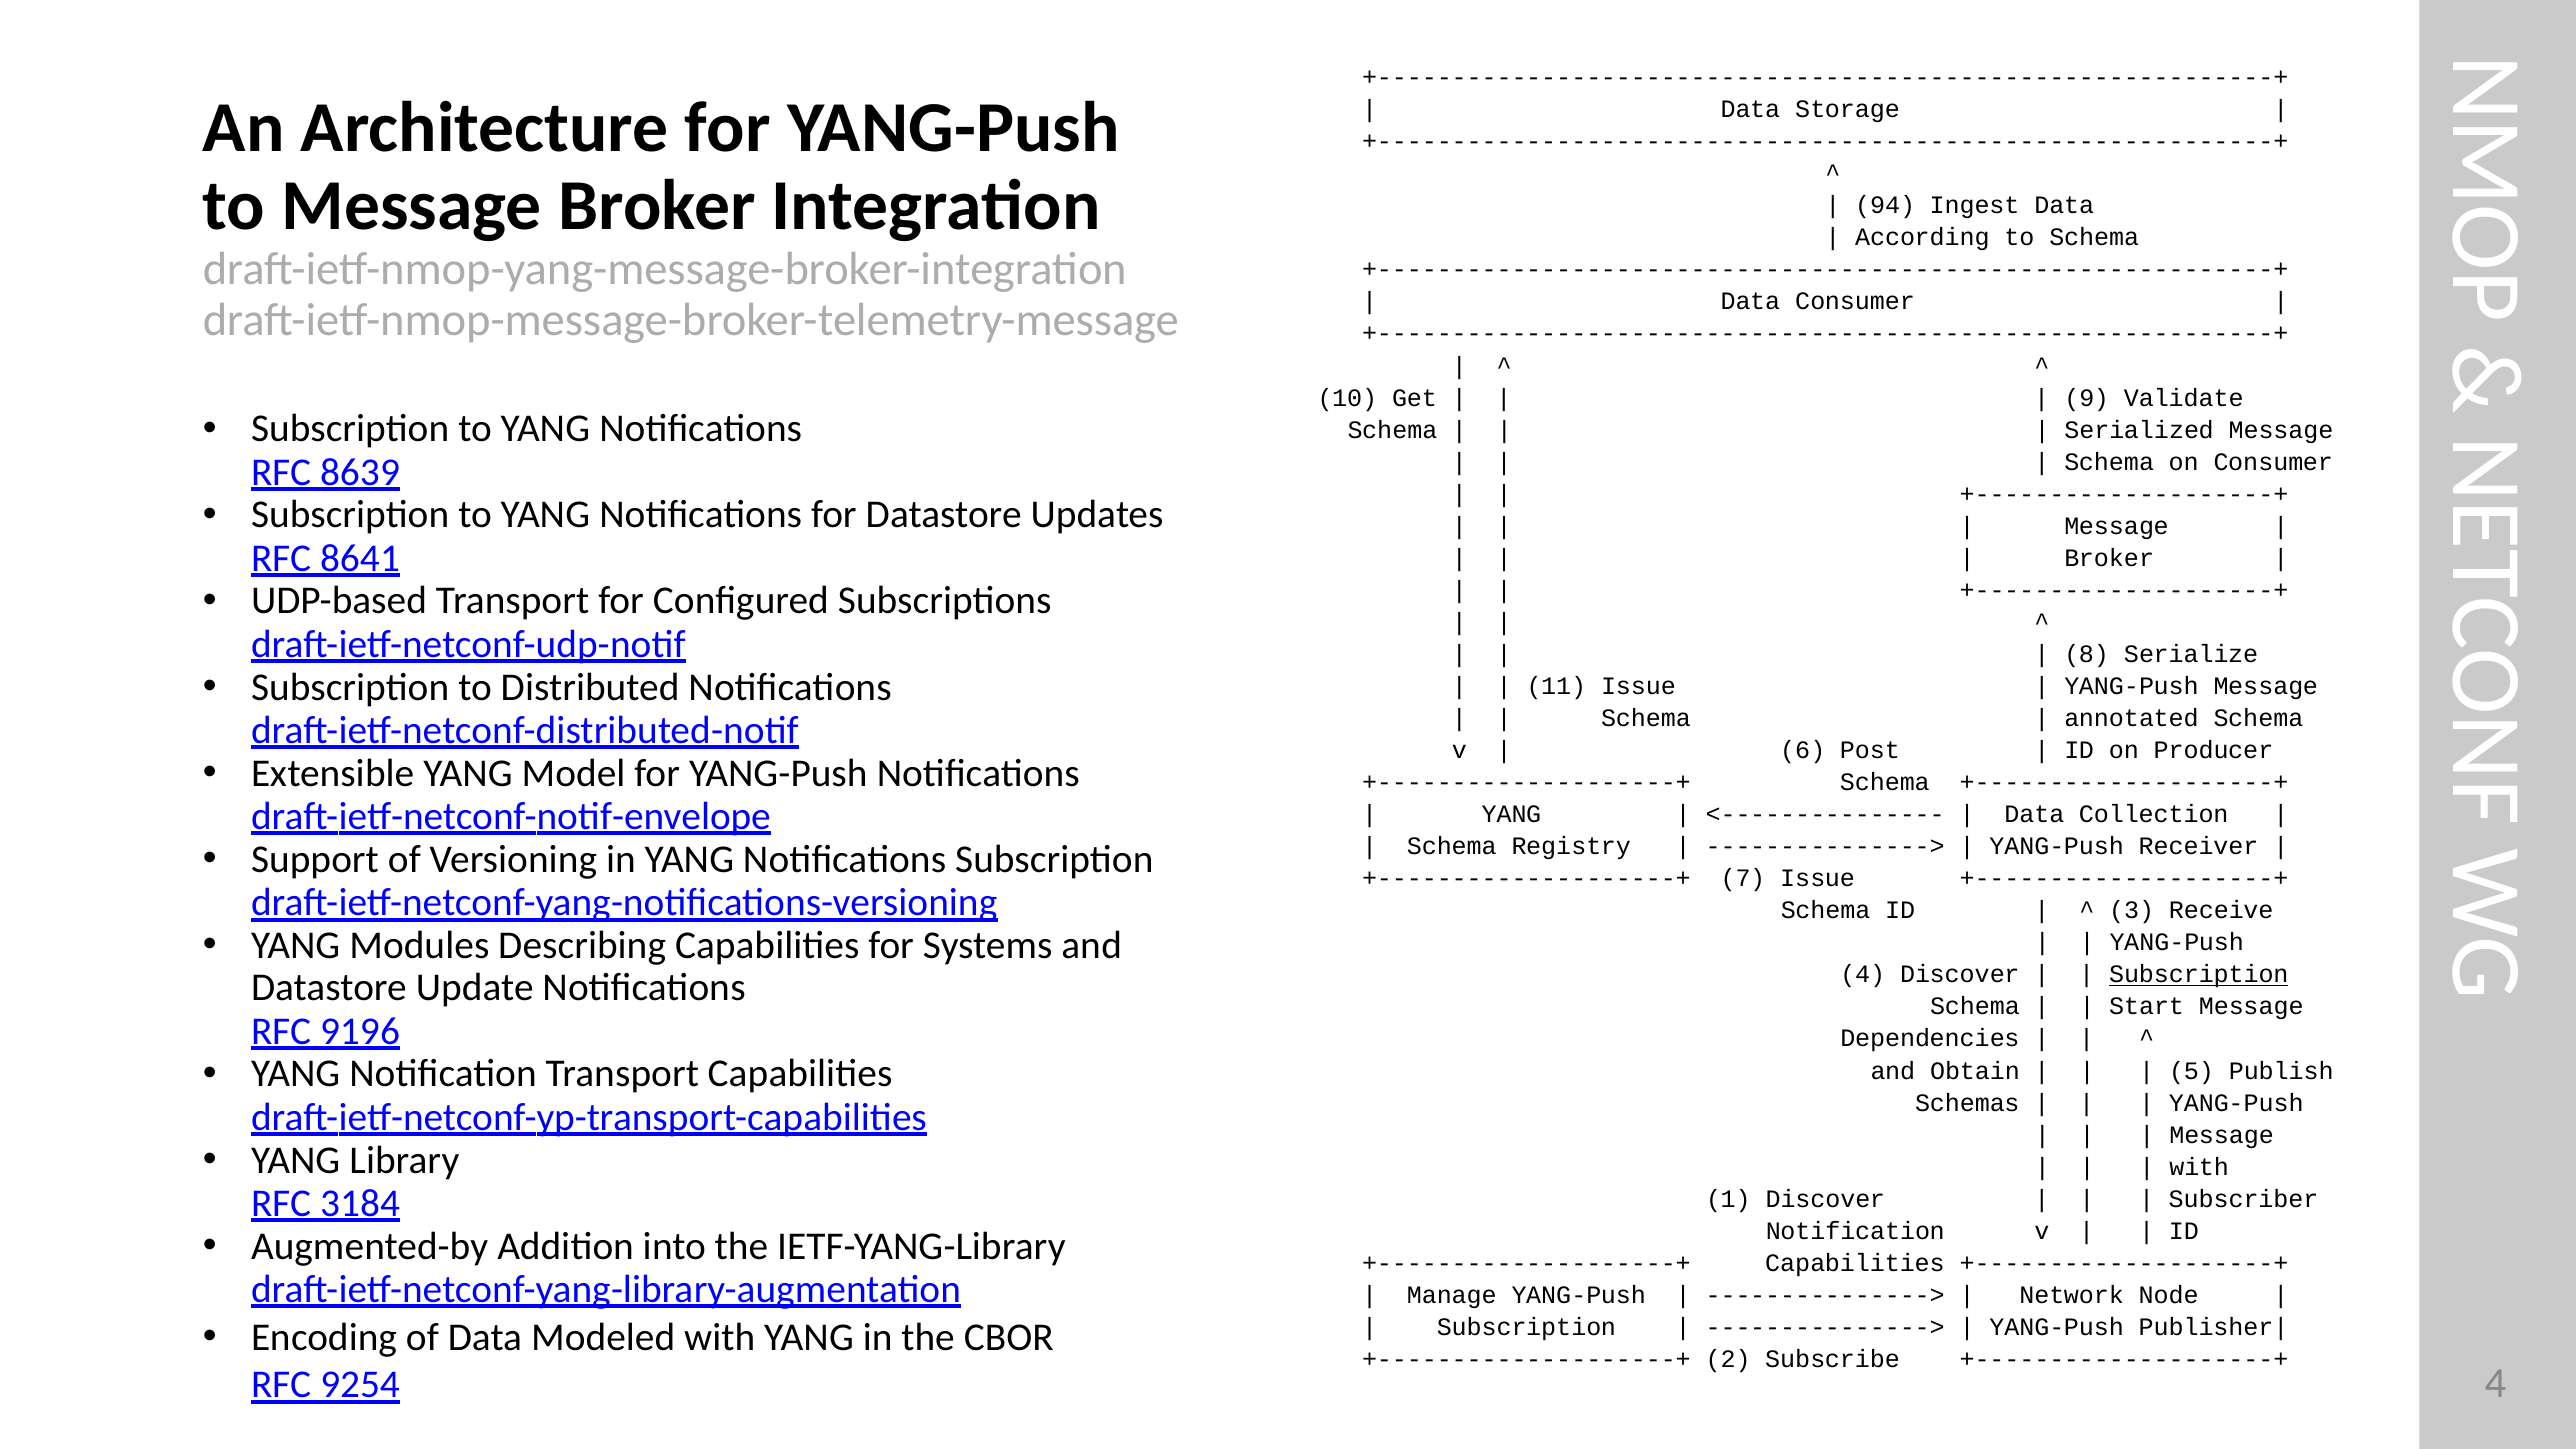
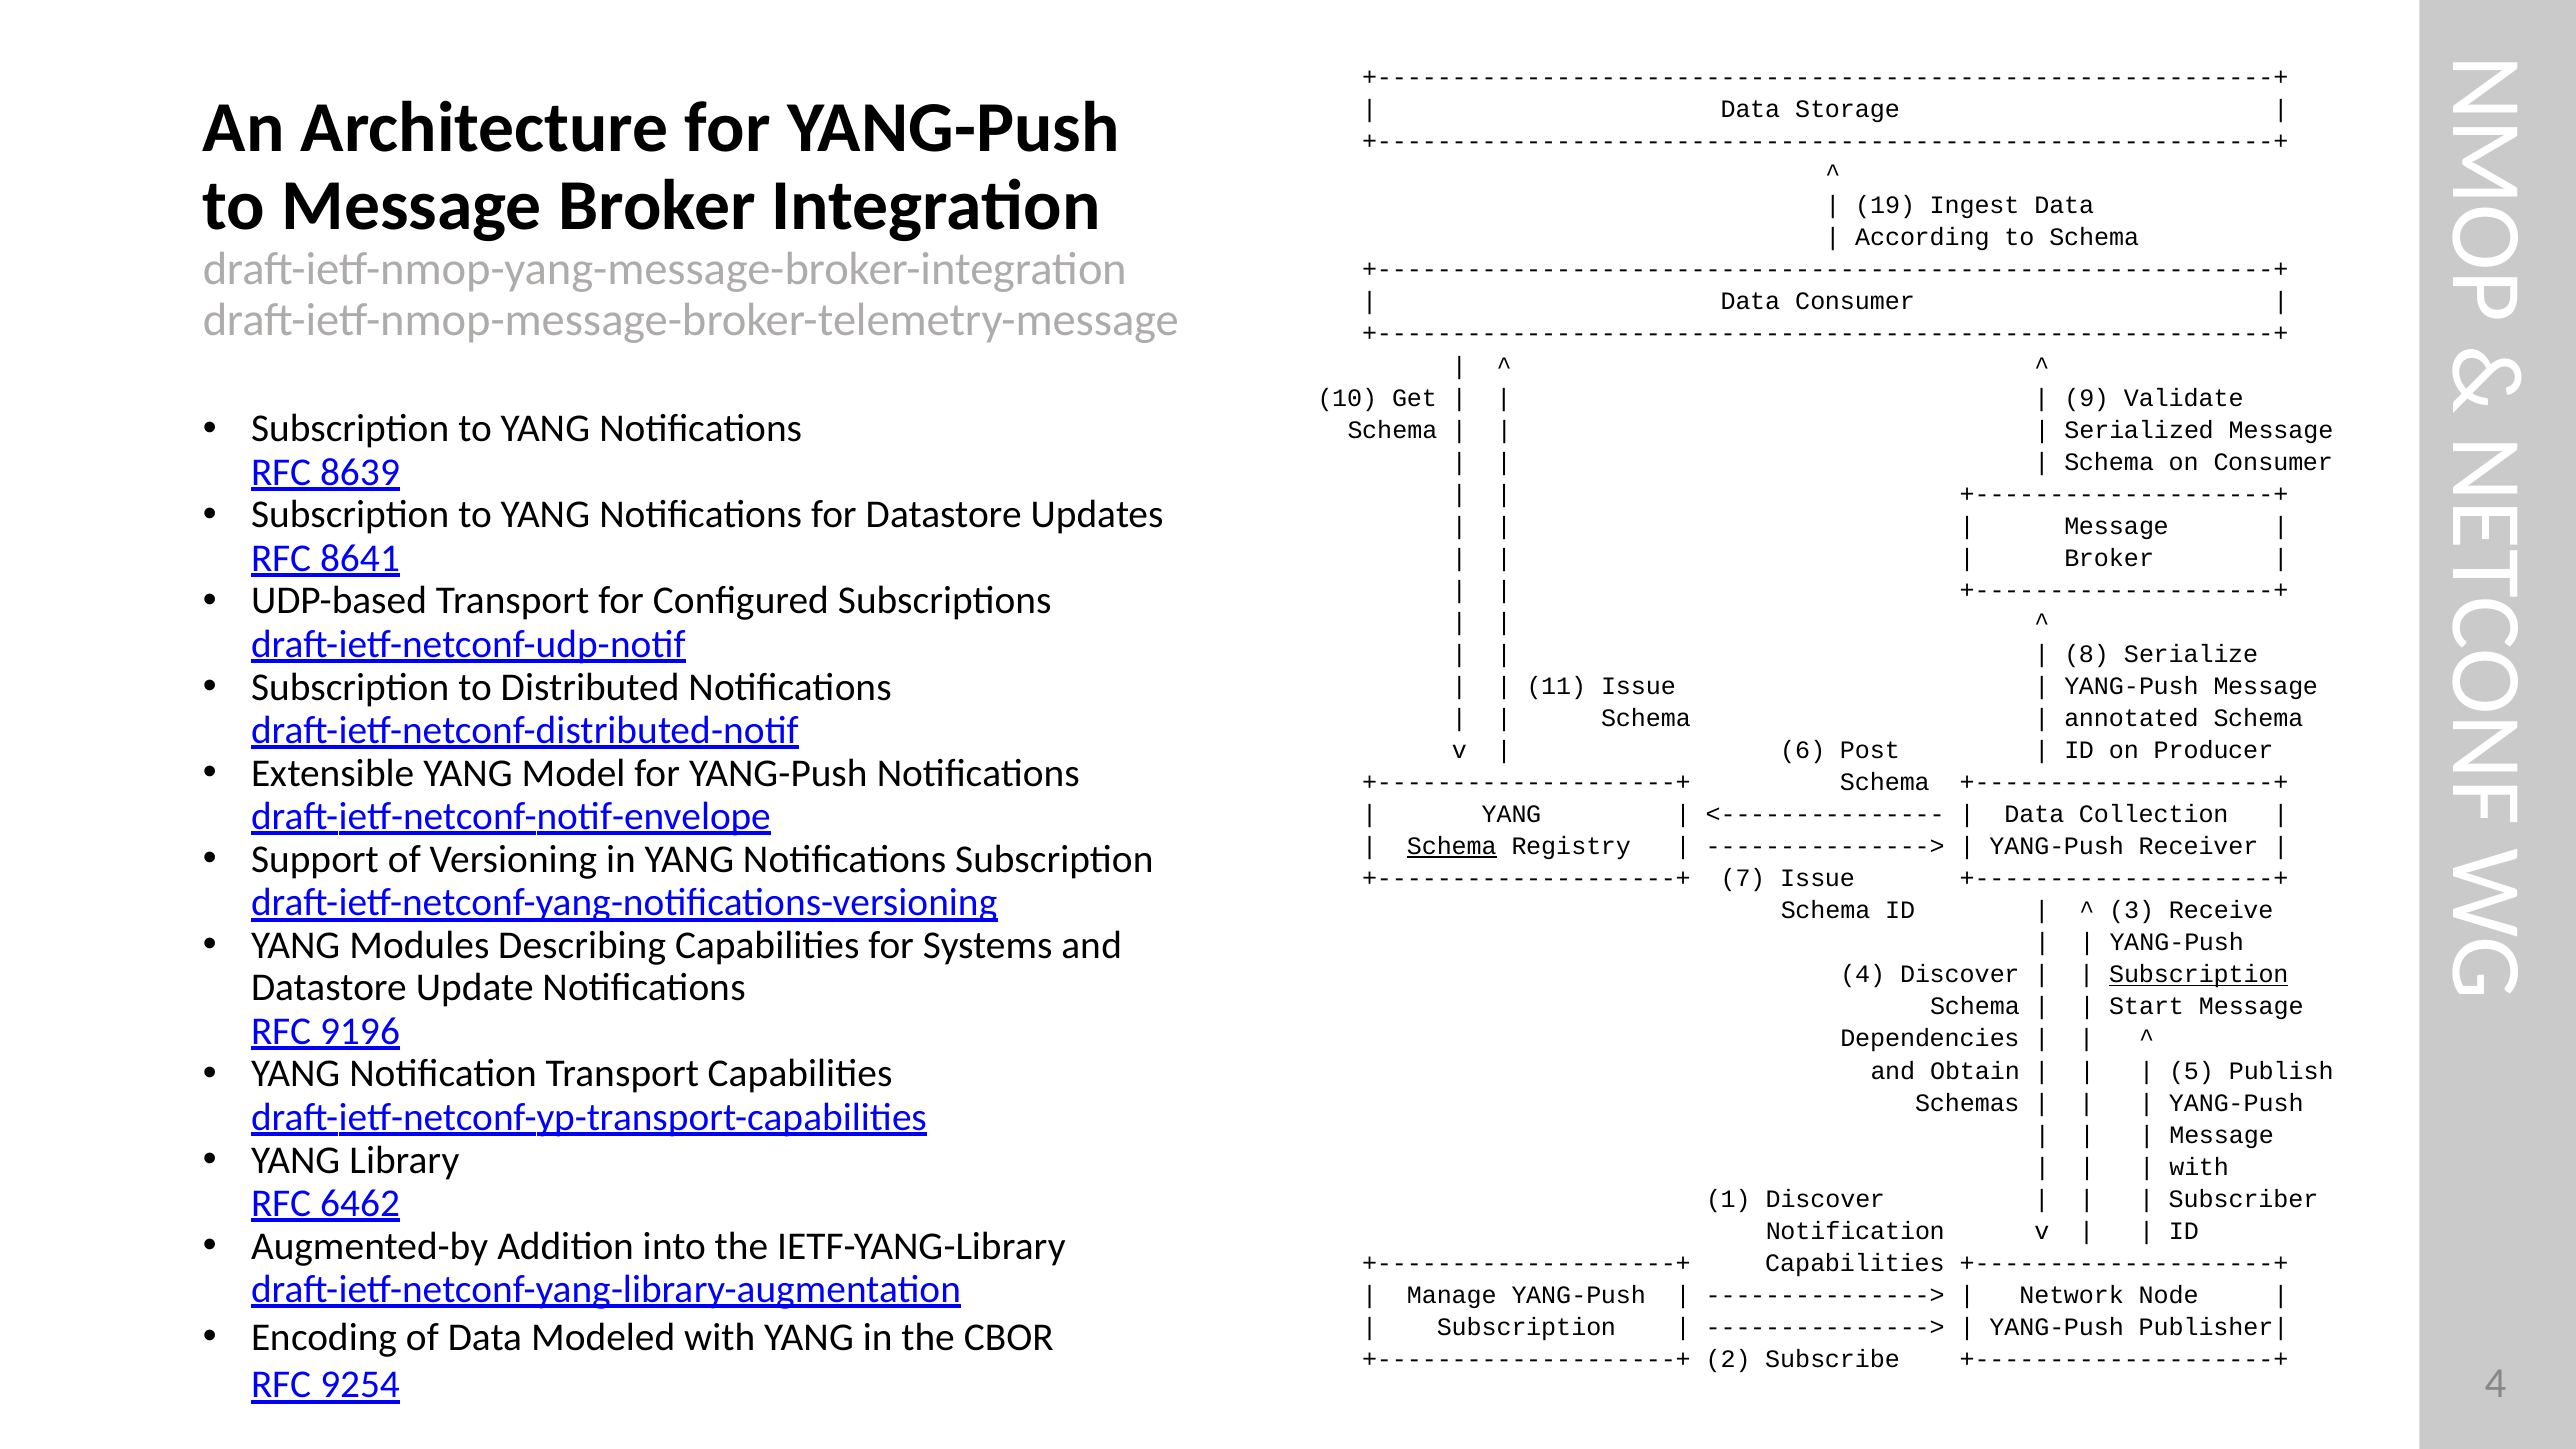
94: 94 -> 19 (1885, 206)
Schema underline: none -> present (1452, 846)
3184: 3184 -> 6462 (360, 1203)
